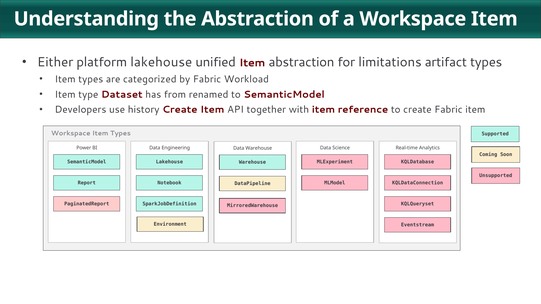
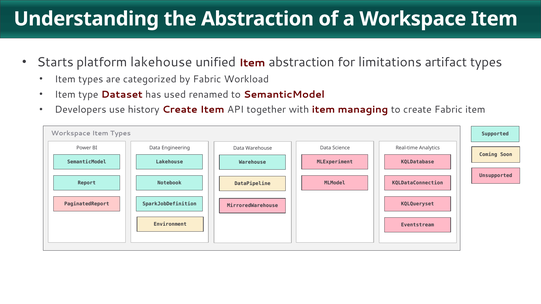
Either: Either -> Starts (55, 62)
from: from -> used (175, 95)
reference: reference -> managing (363, 110)
